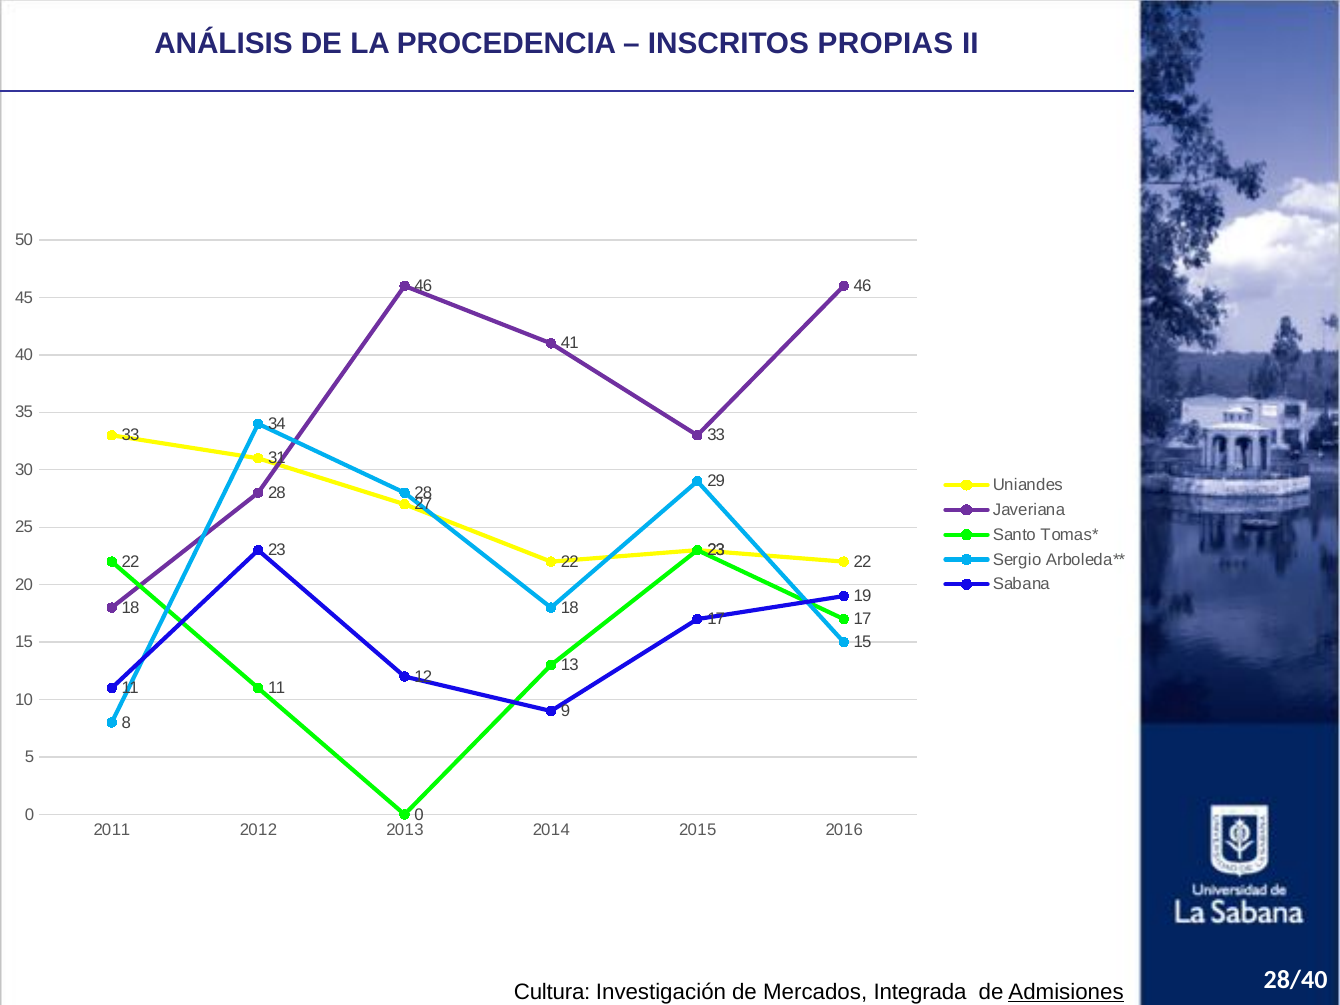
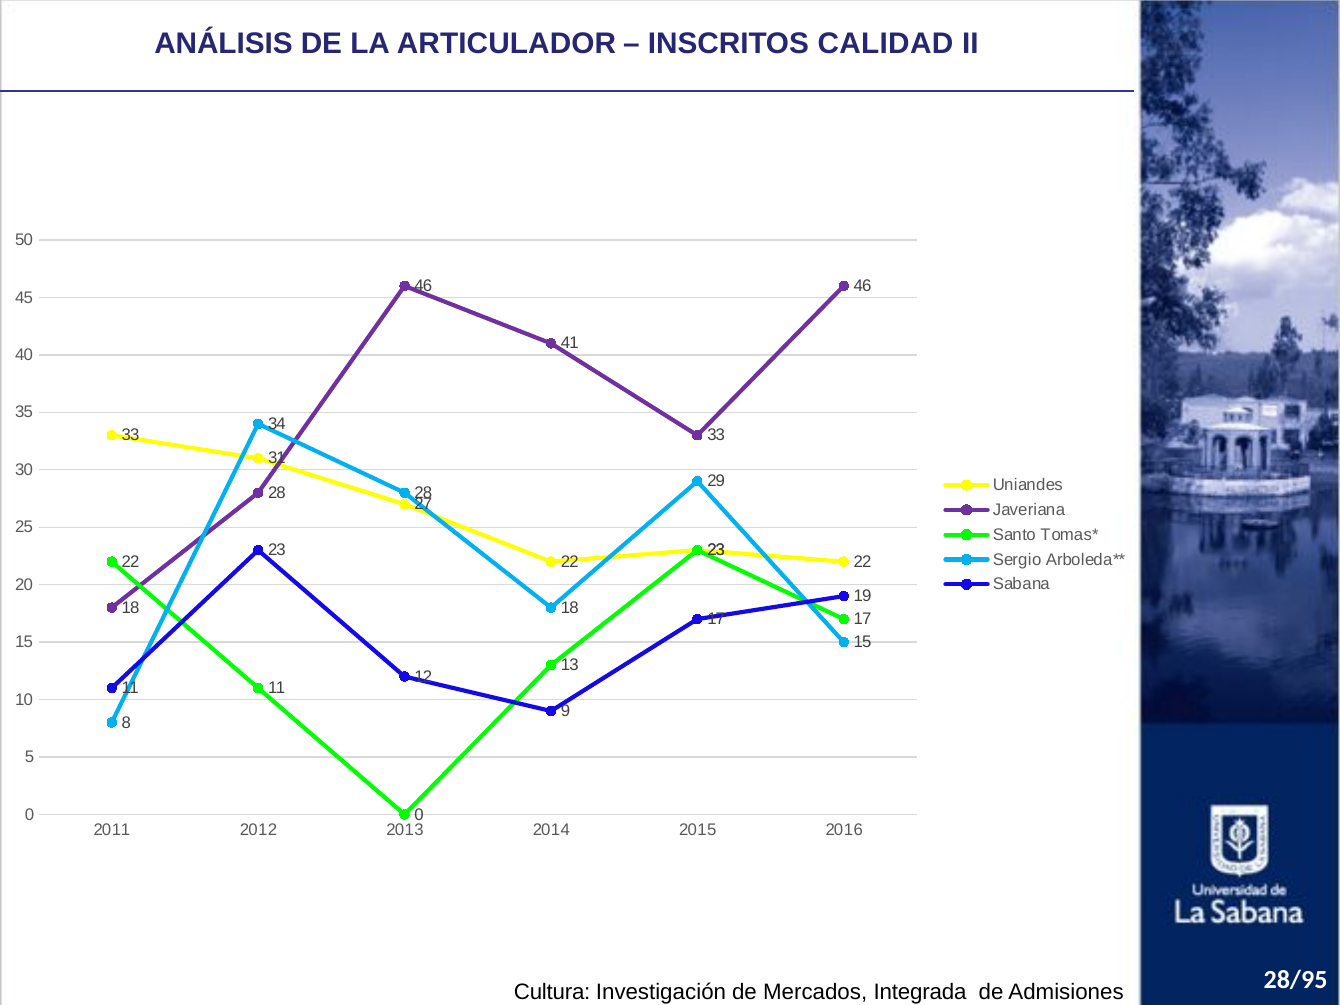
PROCEDENCIA: PROCEDENCIA -> ARTICULADOR (506, 44)
PROPIAS: PROPIAS -> CALIDAD (885, 44)
28/40: 28/40 -> 28/95 (1296, 980)
Admisiones underline: present -> none (1066, 992)
